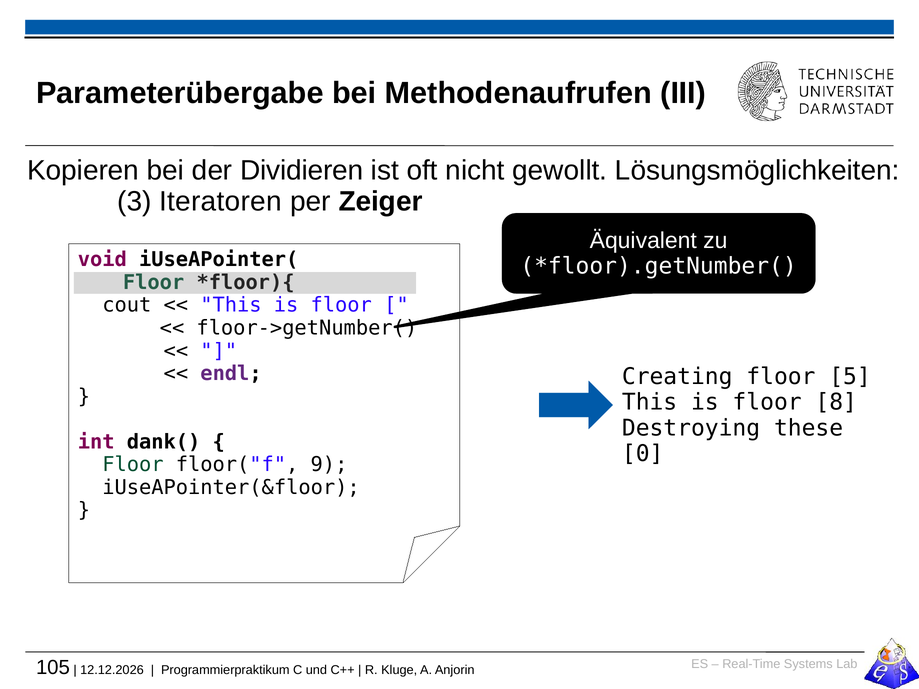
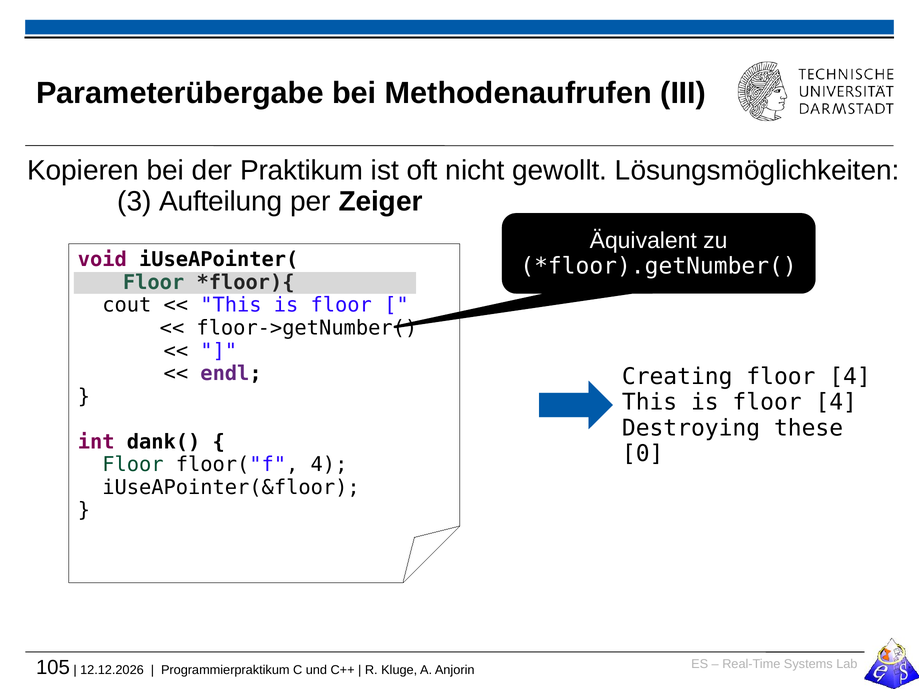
Dividieren: Dividieren -> Praktikum (302, 170)
Iteratoren: Iteratoren -> Aufteilung (221, 202)
Creating floor 5: 5 -> 4 (850, 377)
is floor 8: 8 -> 4 (836, 402)
floor("f 9: 9 -> 4 (329, 465)
